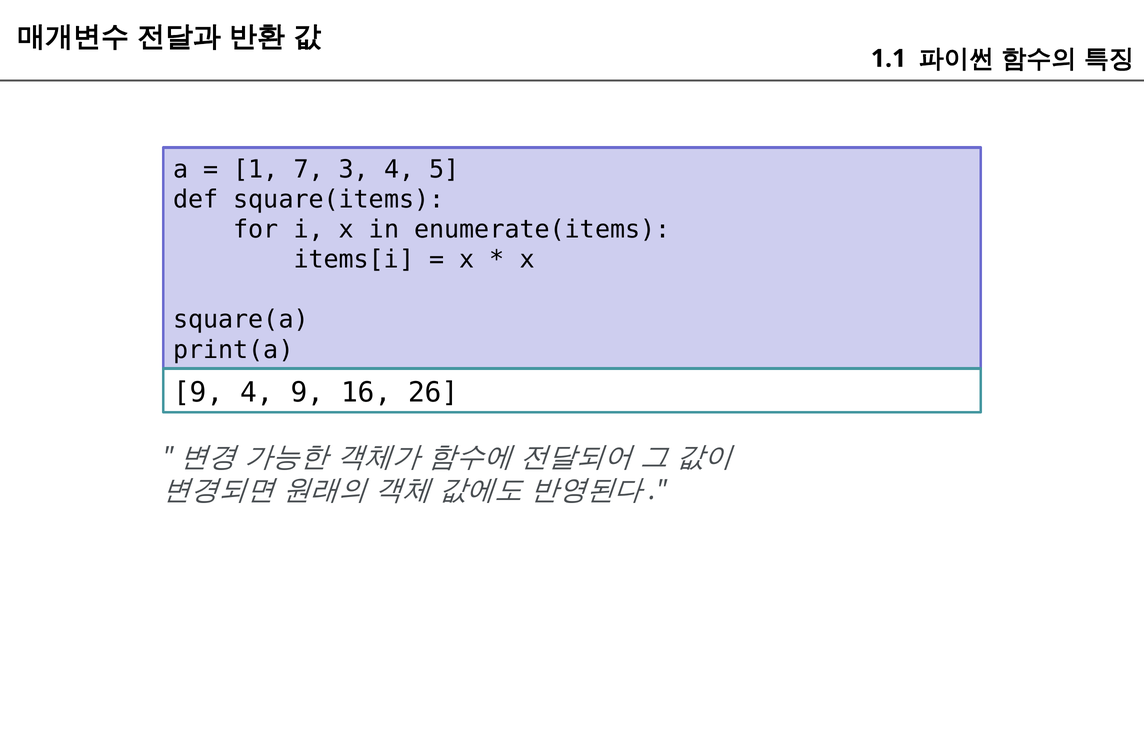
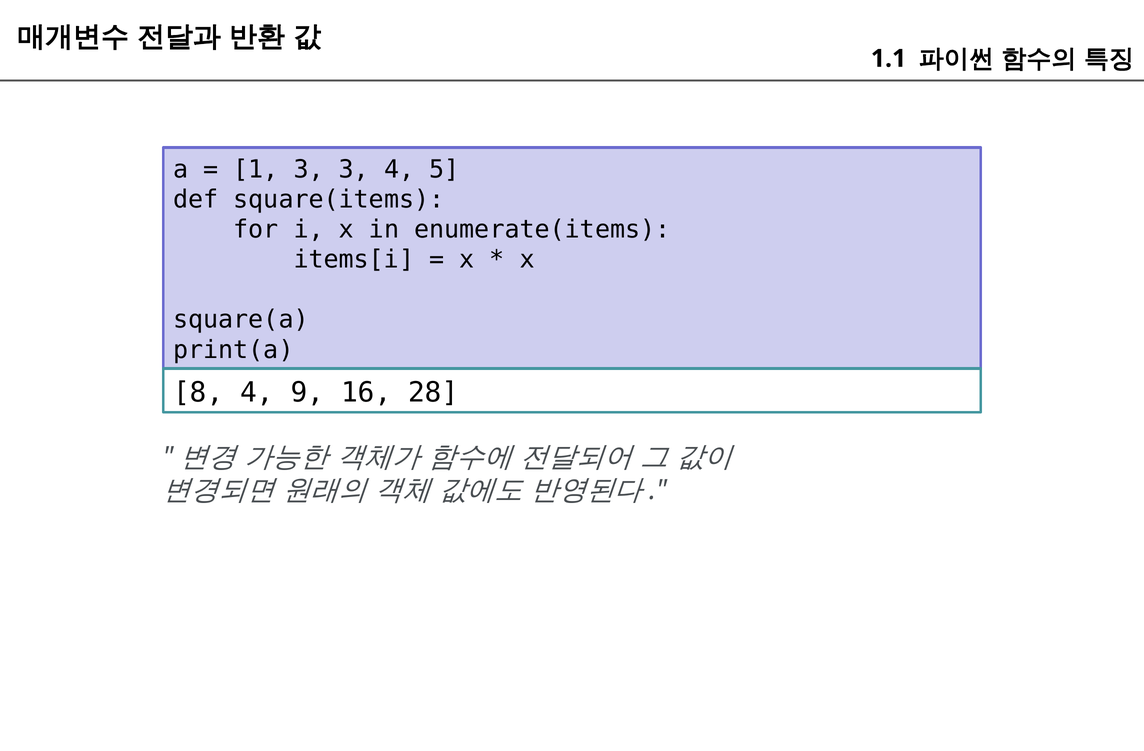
1 7: 7 -> 3 (309, 170)
9: 9 -> 8 (198, 393)
26: 26 -> 28 (433, 393)
